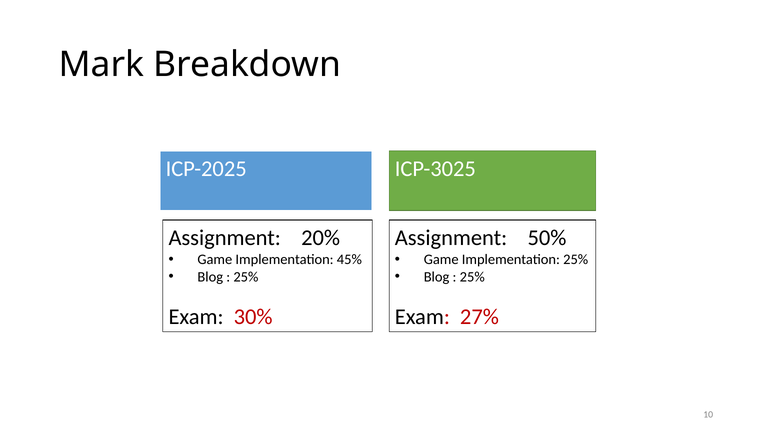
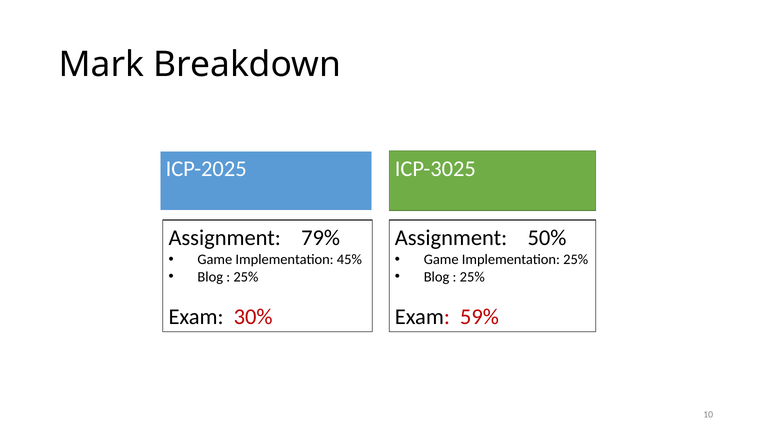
20%: 20% -> 79% (321, 238)
27%: 27% -> 59% (479, 317)
